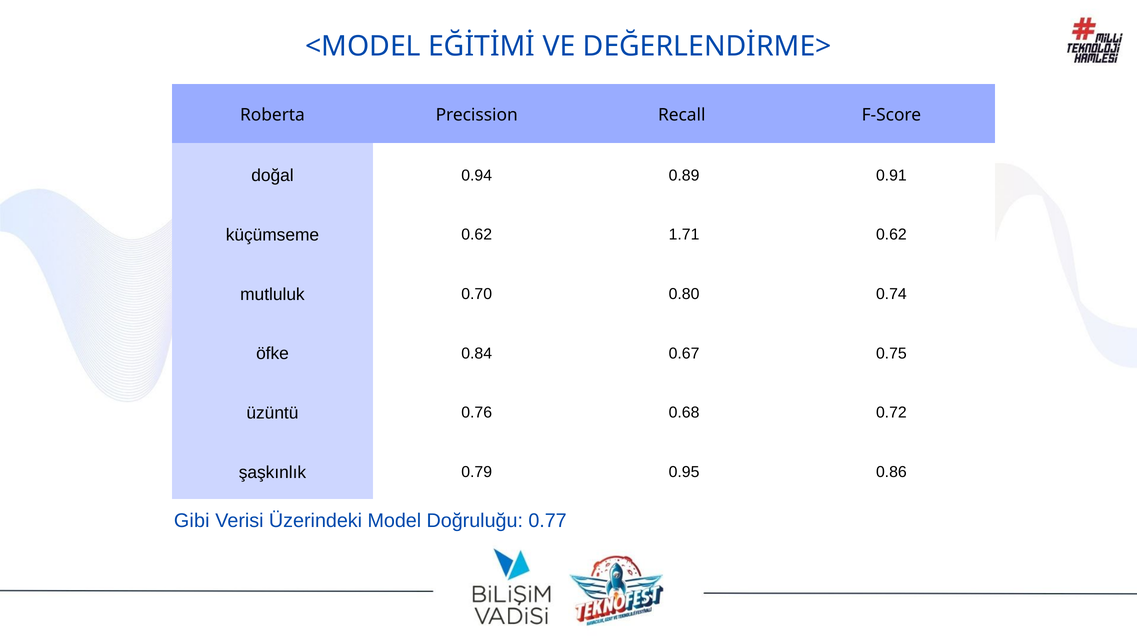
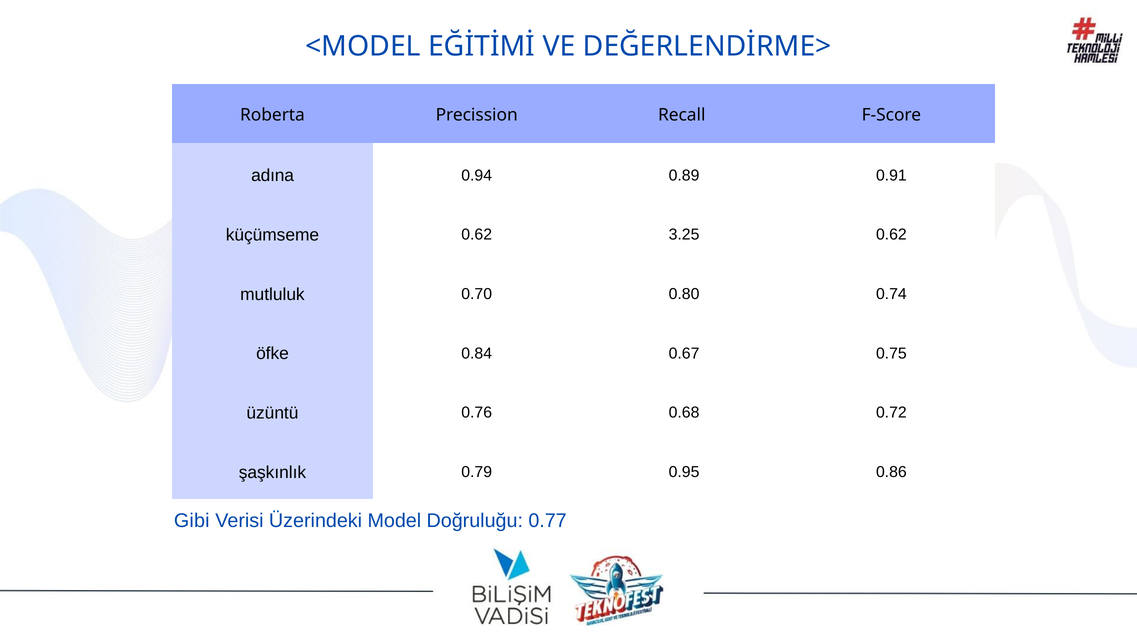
doğal: doğal -> adına (273, 175)
1.71: 1.71 -> 3.25 (684, 235)
